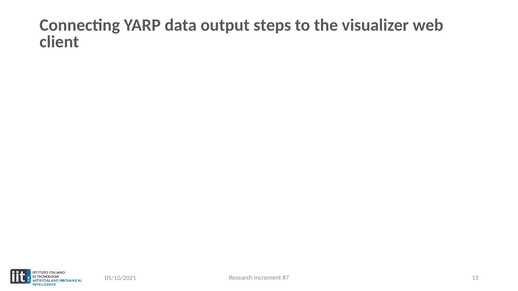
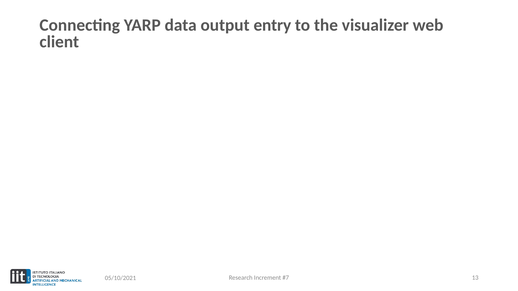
steps: steps -> entry (272, 25)
